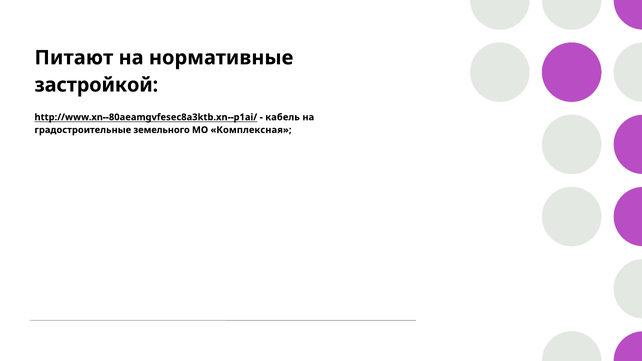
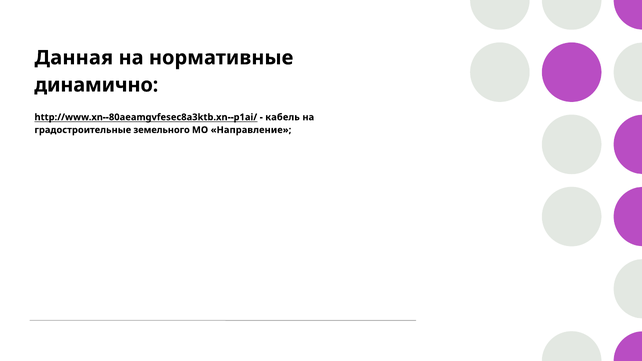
Питают: Питают -> Данная (74, 58)
застройкой: застройкой -> динамично (96, 85)
Комплексная: Комплексная -> Направление (251, 130)
